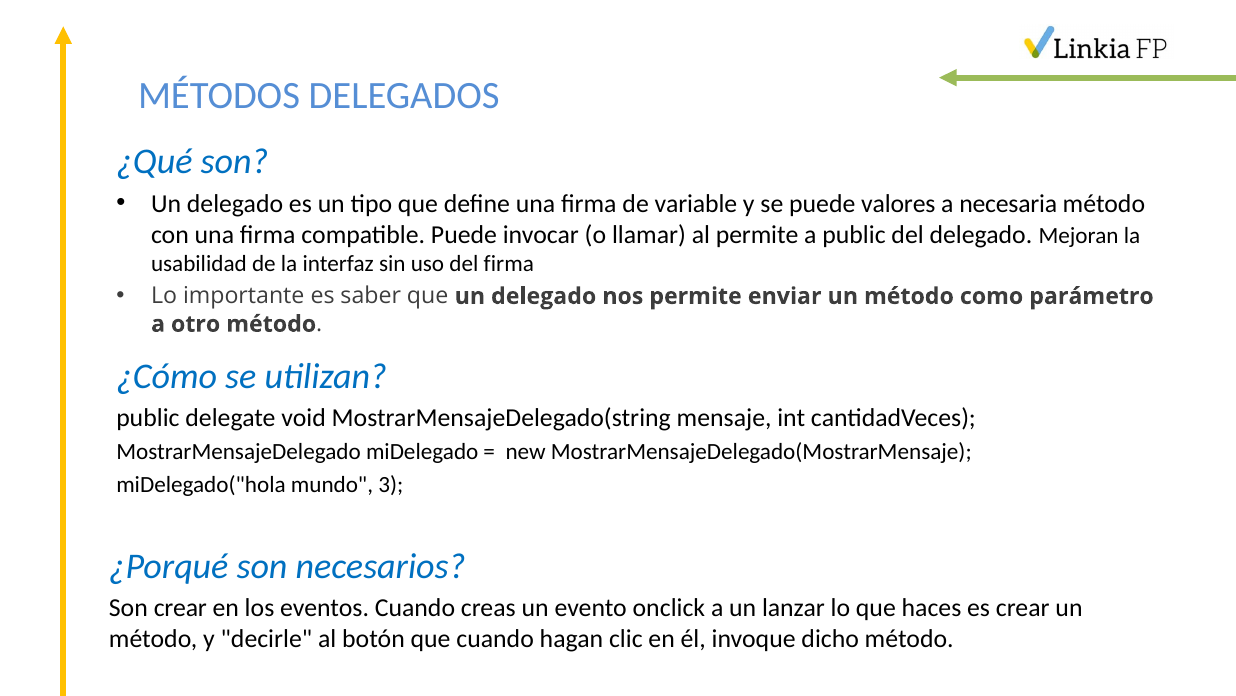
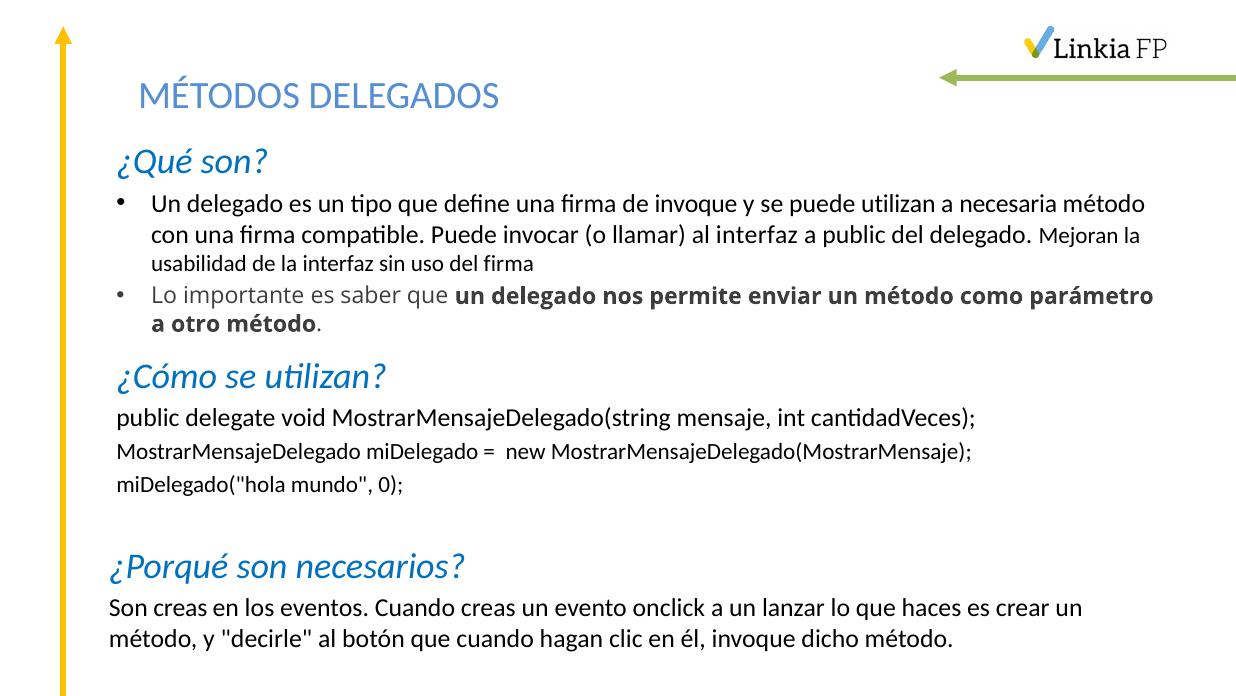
de variable: variable -> invoque (696, 203)
puede valores: valores -> utilizan (898, 203)
al permite: permite -> interfaz (757, 234)
3: 3 -> 0 (391, 484)
Son crear: crear -> creas (180, 608)
